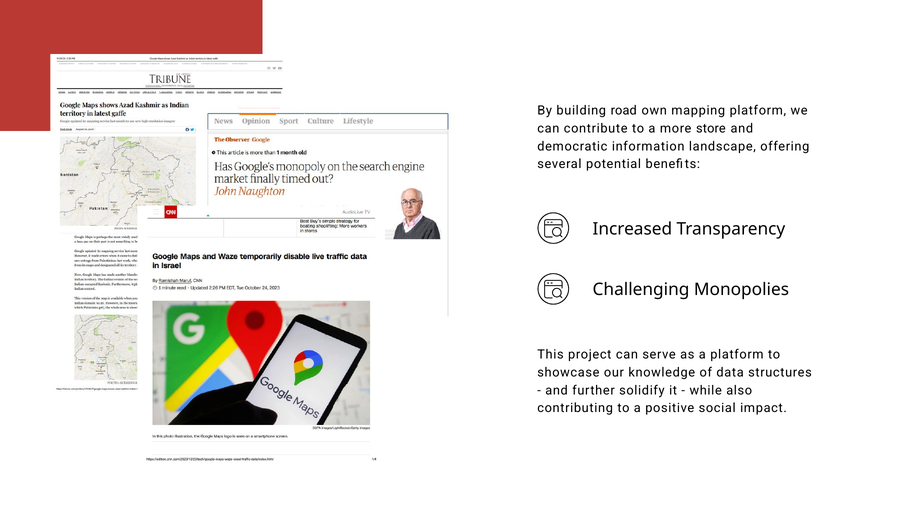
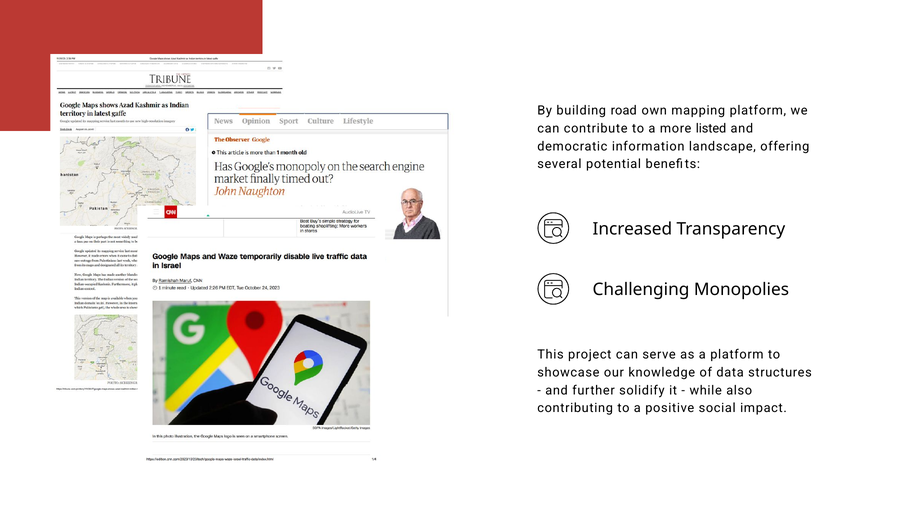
store: store -> listed (711, 129)
